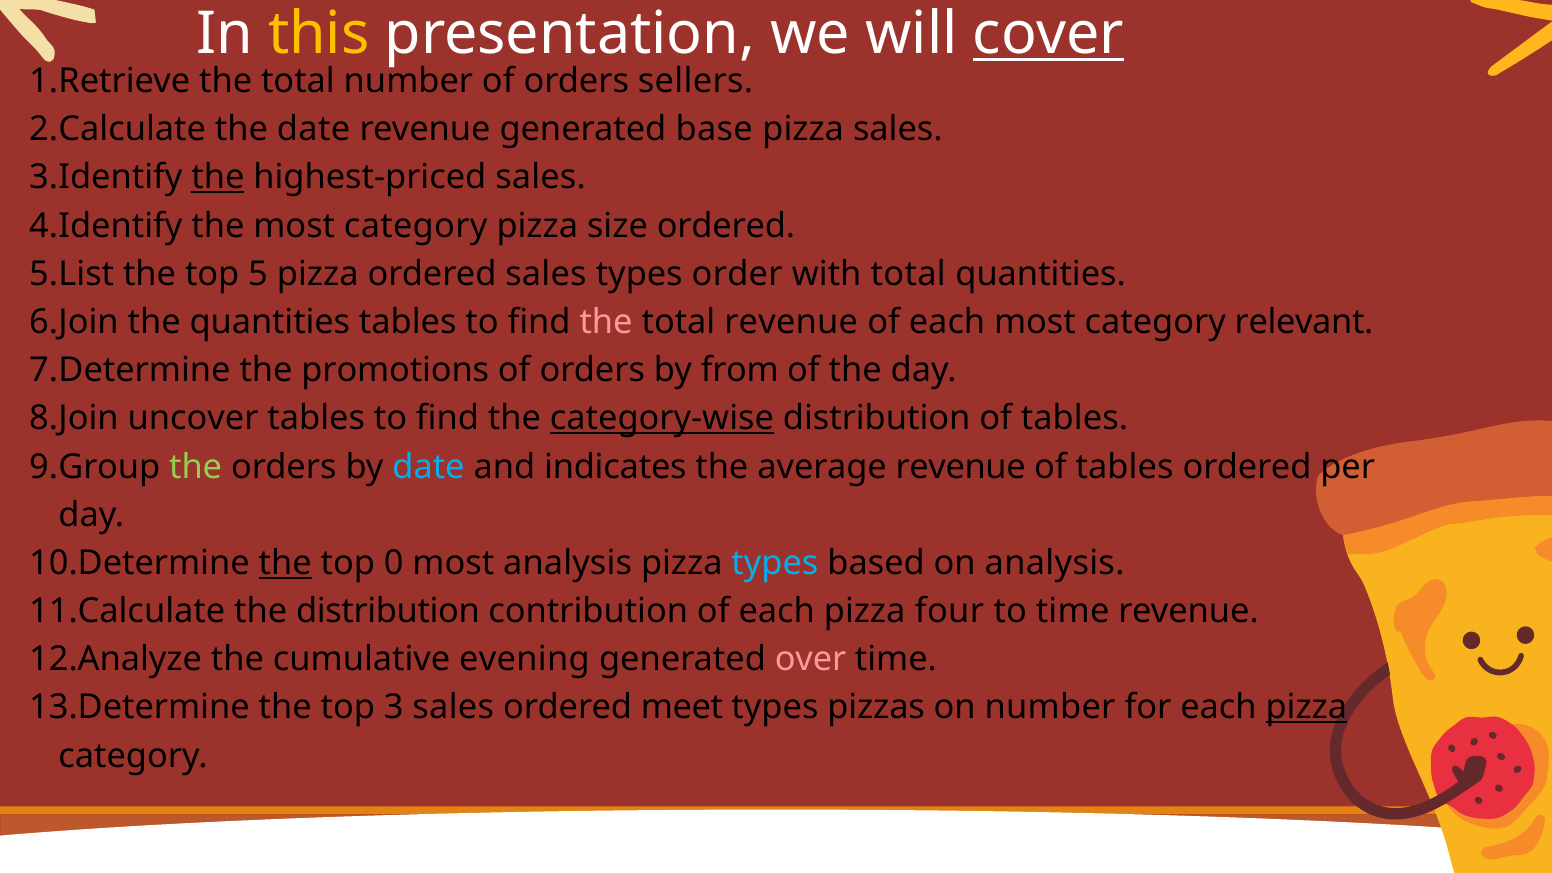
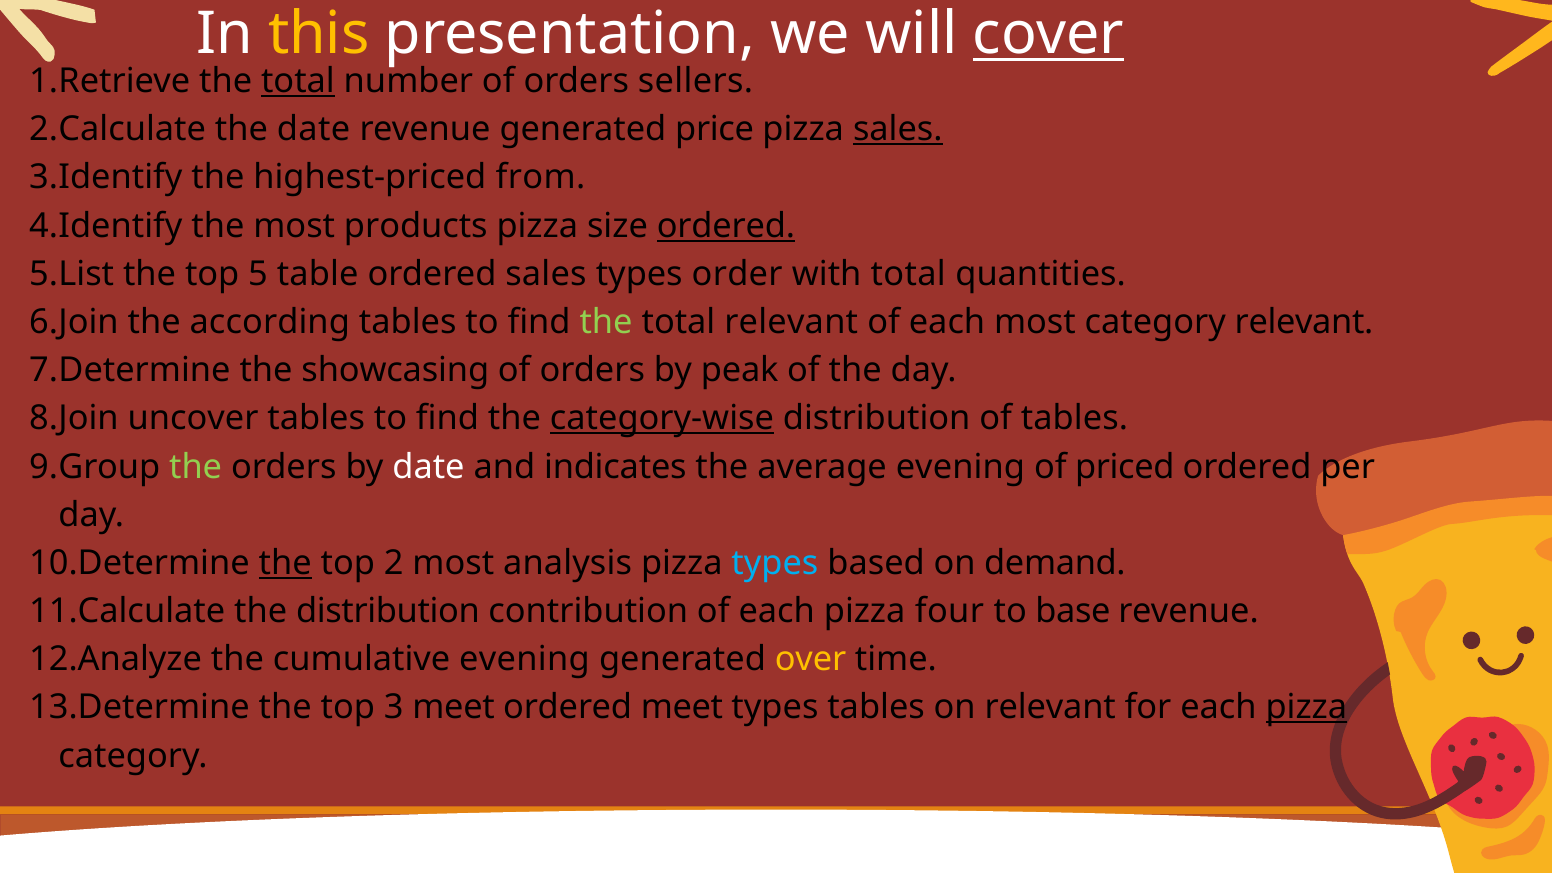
total underline: none -> present (298, 81)
base: base -> price (715, 129)
sales underline: none -> present (898, 129)
the underline: present -> none (218, 178)
highest-priced sales: sales -> from (540, 178)
the most category: category -> products (416, 226)
ordered underline: none -> present (726, 226)
5 pizza: pizza -> table (318, 274)
the quantities: quantities -> according (270, 322)
the colour: pink -> light green (606, 322)
total revenue: revenue -> relevant (791, 322)
promotions: promotions -> showcasing (395, 370)
from: from -> peak (740, 370)
date colour: light blue -> white (429, 467)
average revenue: revenue -> evening (960, 467)
tables: tables -> priced (1125, 467)
0: 0 -> 2 (394, 563)
on analysis: analysis -> demand (1055, 563)
to time: time -> base (1073, 611)
over colour: pink -> yellow (811, 659)
3 sales: sales -> meet (454, 708)
types pizzas: pizzas -> tables (876, 708)
on number: number -> relevant (1050, 708)
